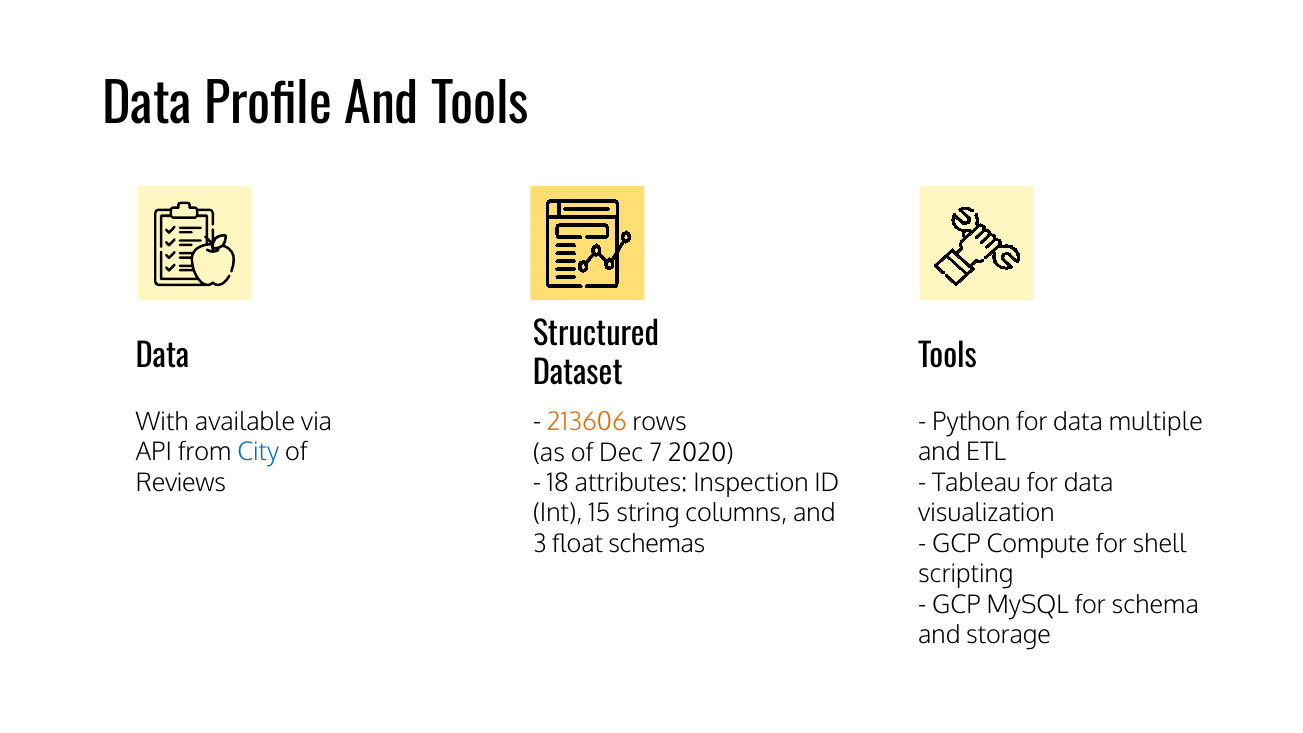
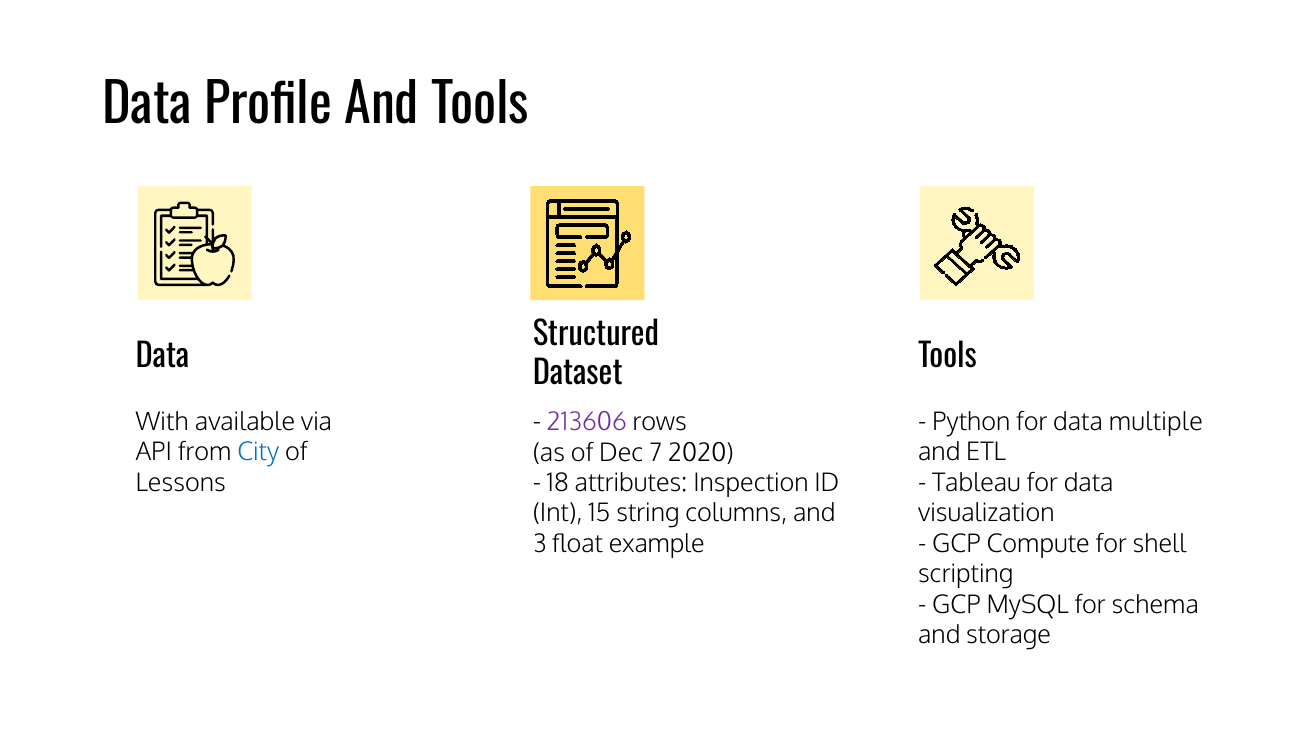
213606 colour: orange -> purple (587, 422)
Reviews: Reviews -> Lessons (181, 483)
schemas: schemas -> example (657, 544)
